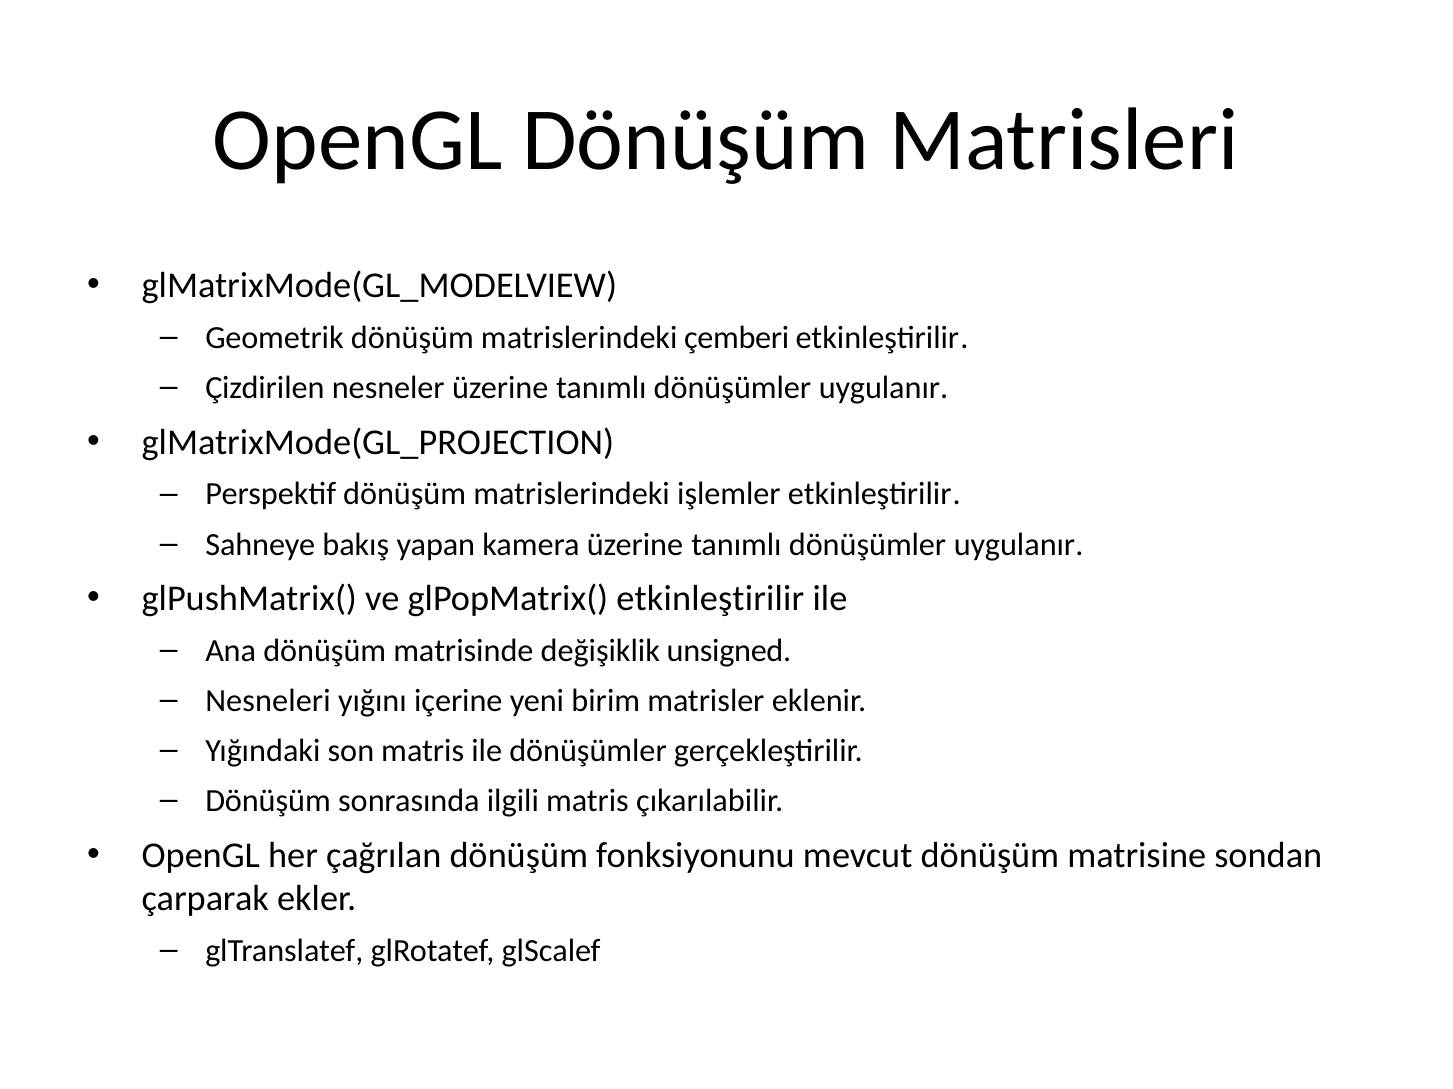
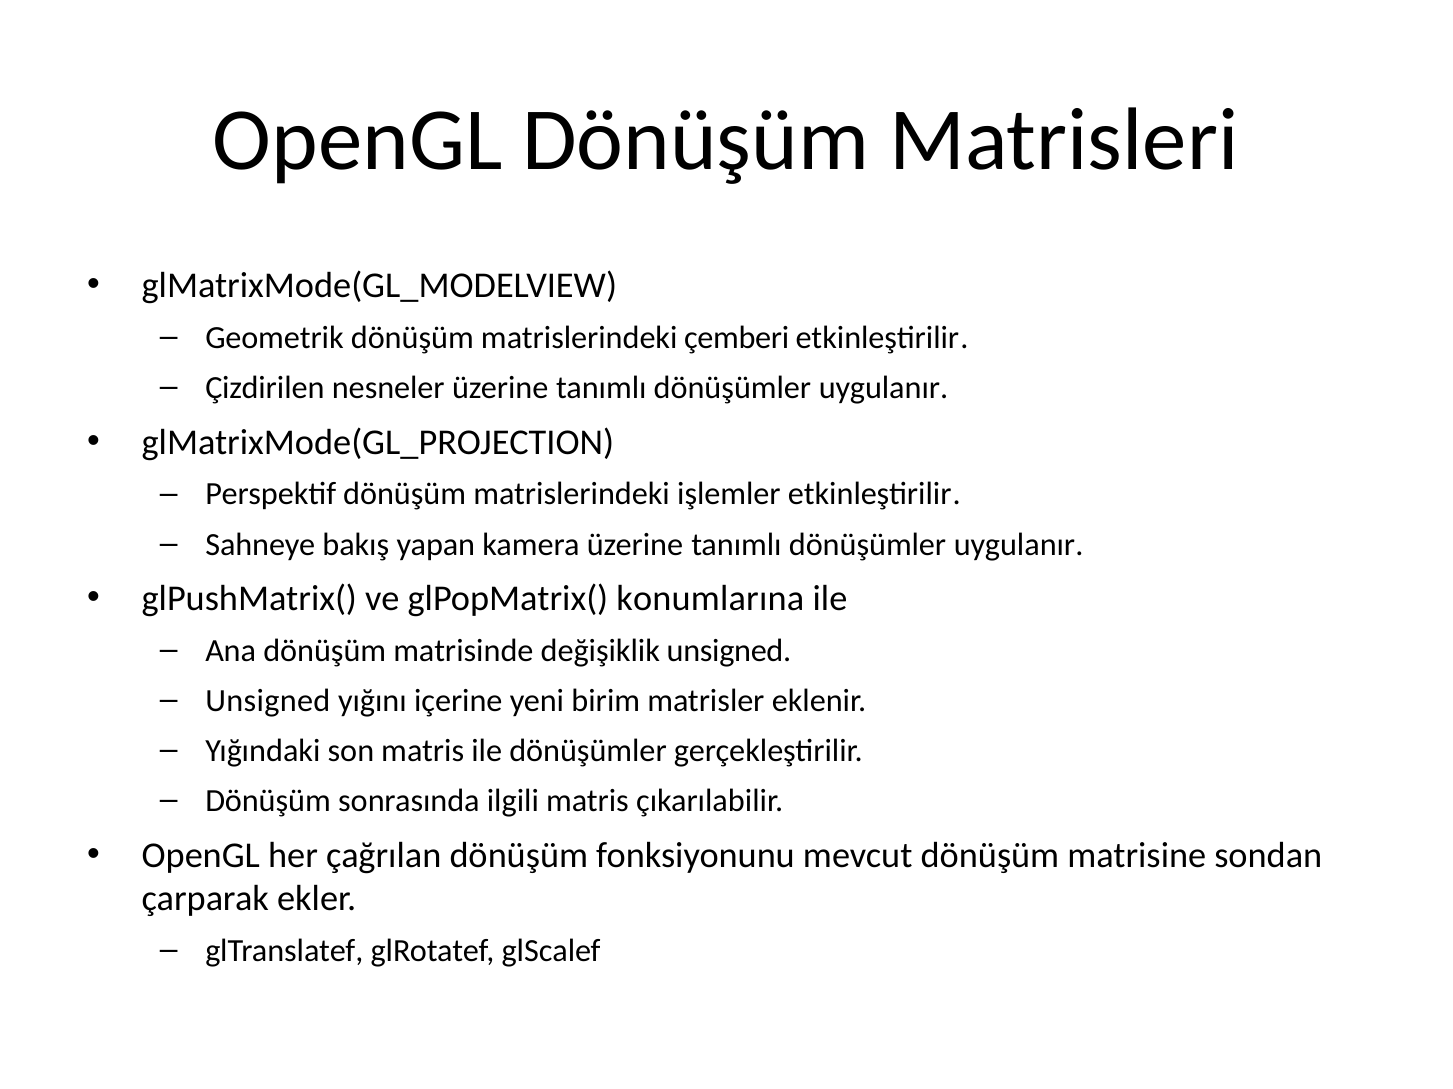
glPopMatrix( etkinleştirilir: etkinleştirilir -> konumlarına (710, 599)
Nesneleri: Nesneleri -> Unsigned (268, 701)
